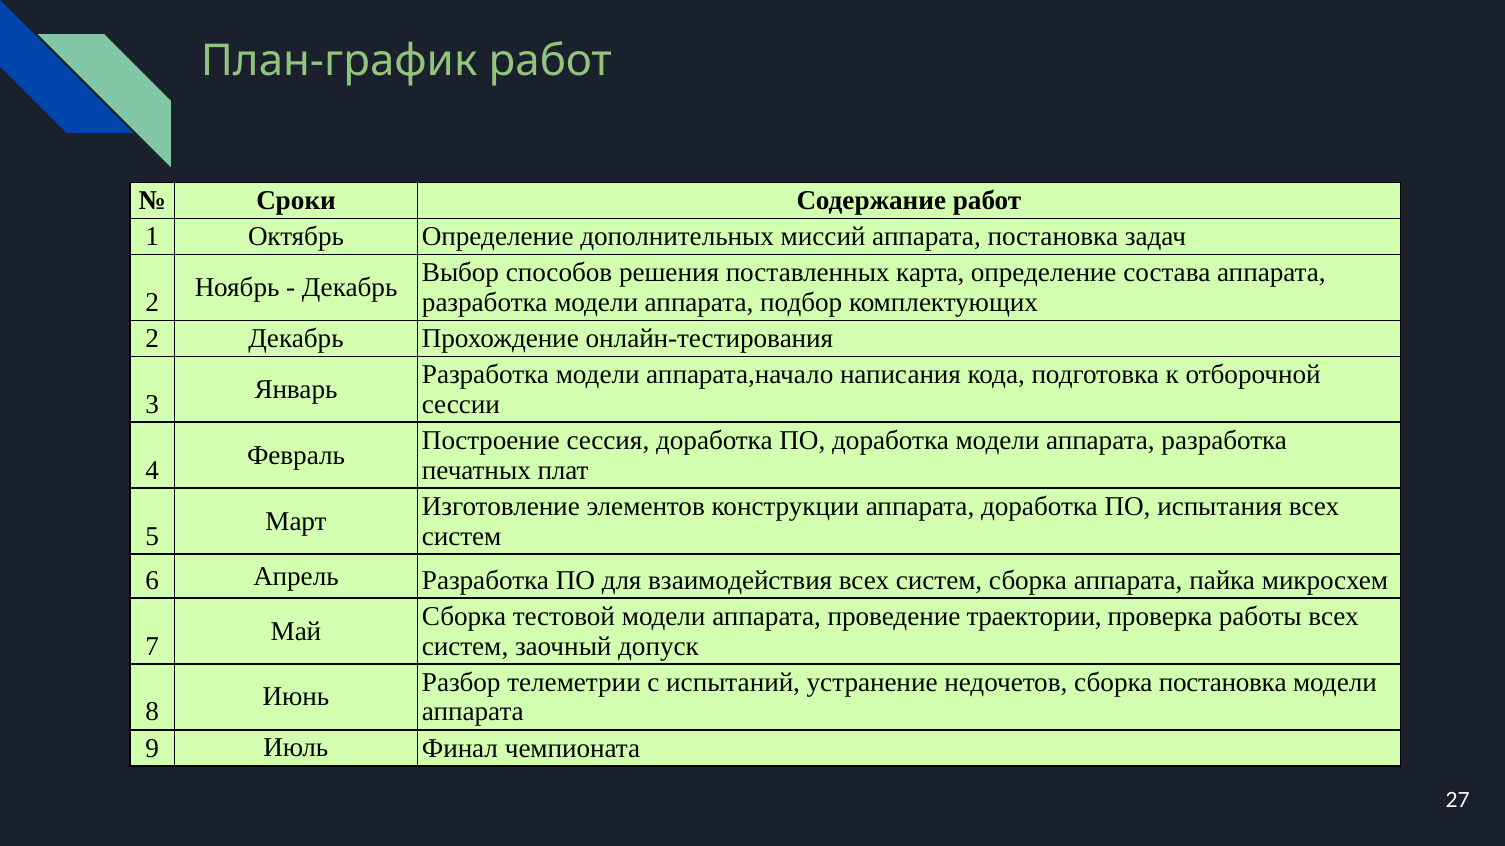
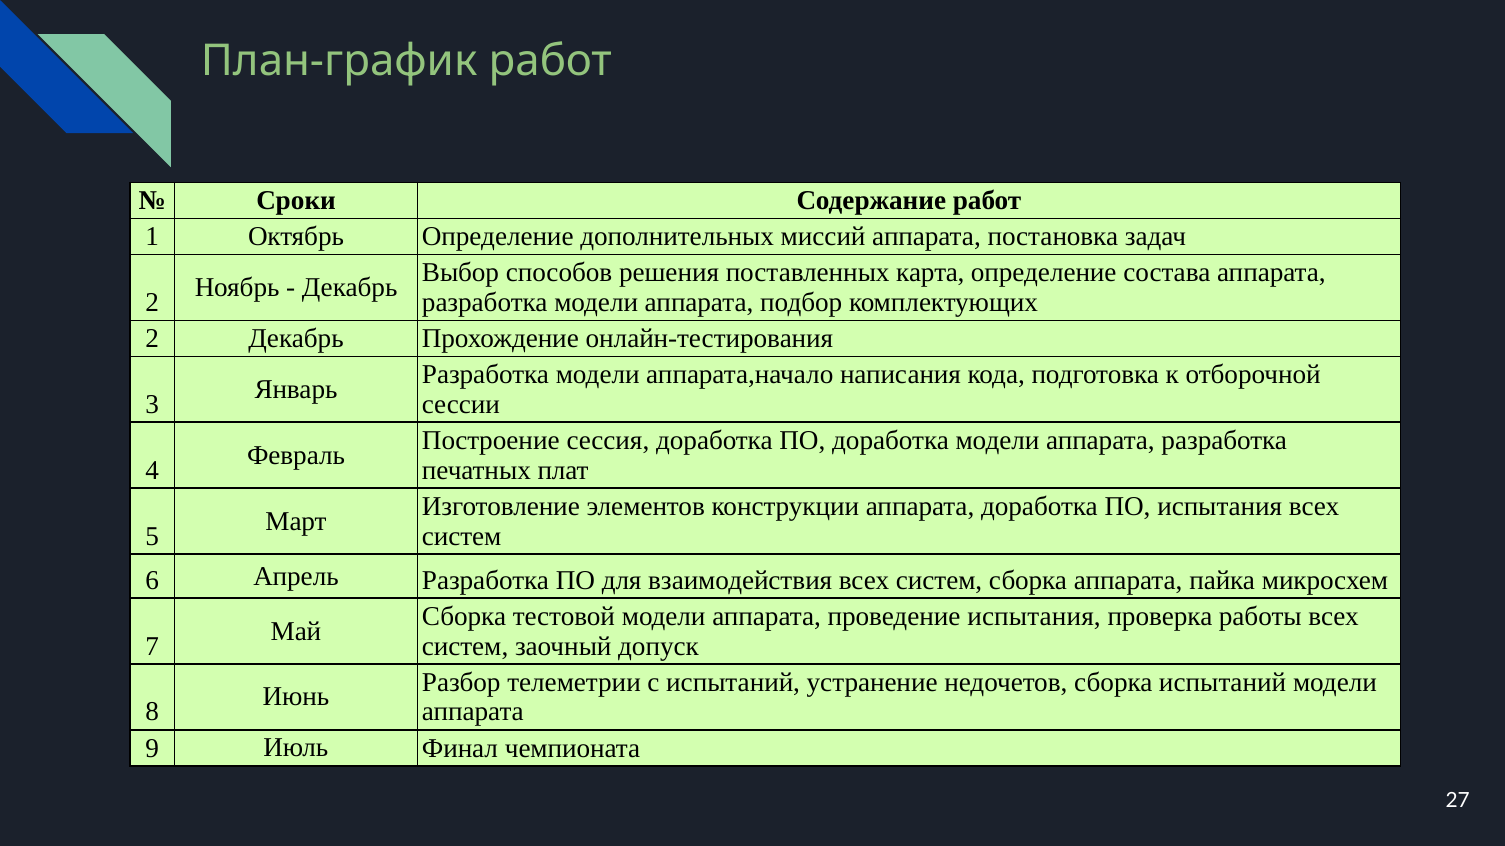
проведение траектории: траектории -> испытания (1034, 617)
сборка постановка: постановка -> испытаний (1223, 683)
